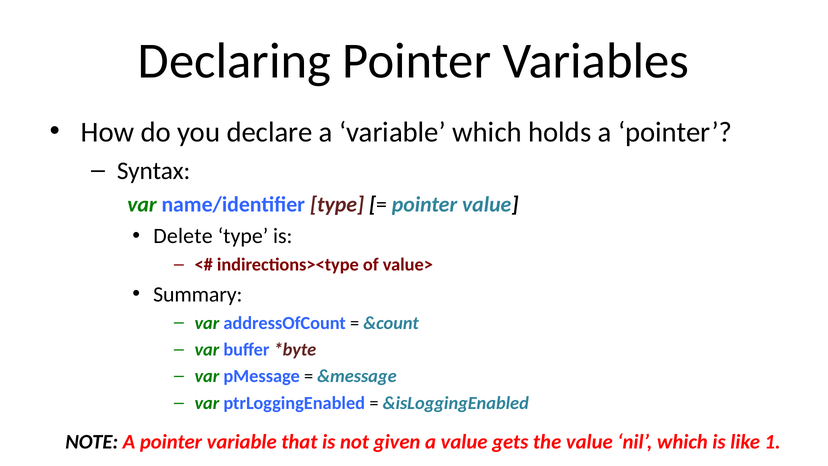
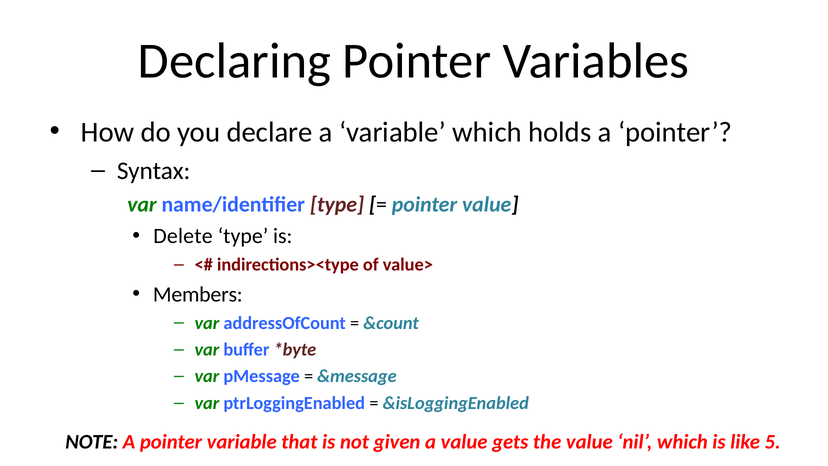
Summary: Summary -> Members (198, 294)
1: 1 -> 5 (773, 442)
